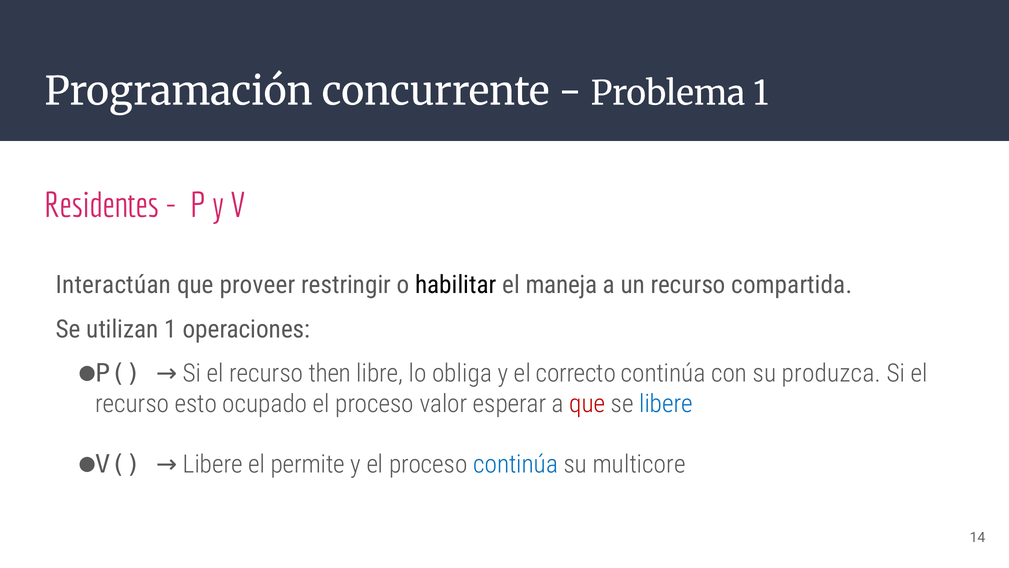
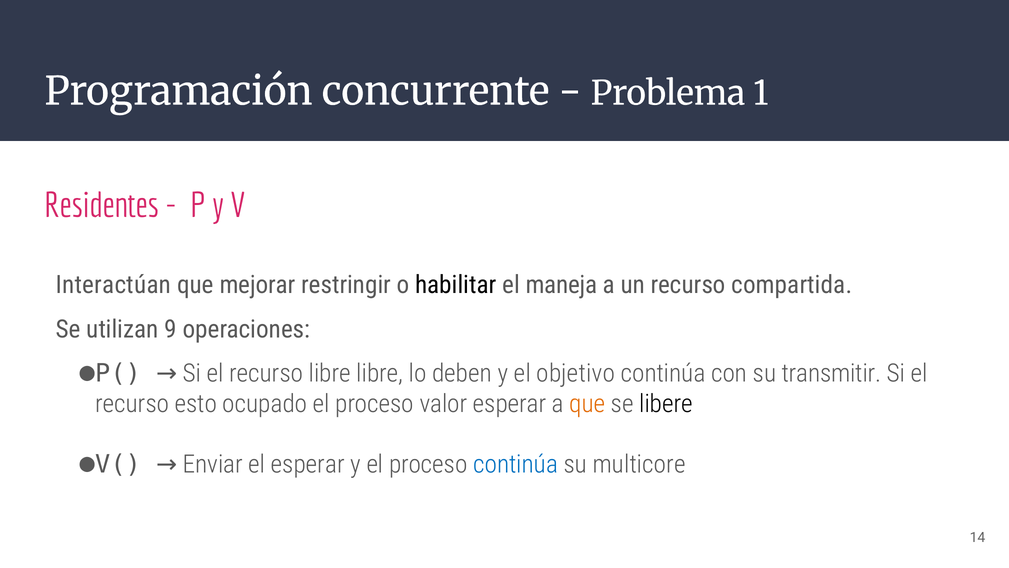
proveer: proveer -> mejorar (258, 285)
utilizan 1: 1 -> 9 (171, 329)
recurso then: then -> libre (330, 373)
obliga: obliga -> deben (462, 373)
correcto: correcto -> objetivo (576, 373)
produzca: produzca -> transmitir (832, 373)
que colour: red -> orange (587, 403)
libere colour: blue -> black (666, 403)
Libere: Libere -> Enviar (213, 464)
el permite: permite -> esperar (308, 464)
